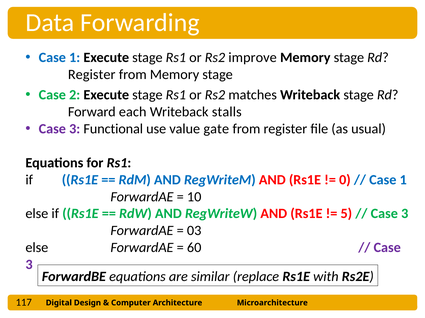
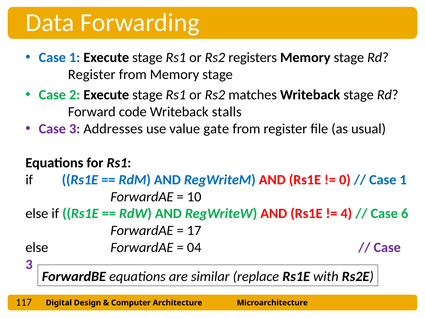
improve: improve -> registers (253, 58)
each: each -> code (133, 112)
Functional: Functional -> Addresses (113, 129)
5: 5 -> 4 (346, 214)
3: 3 -> 6 (405, 214)
03: 03 -> 17 (194, 231)
60: 60 -> 04 (194, 248)
